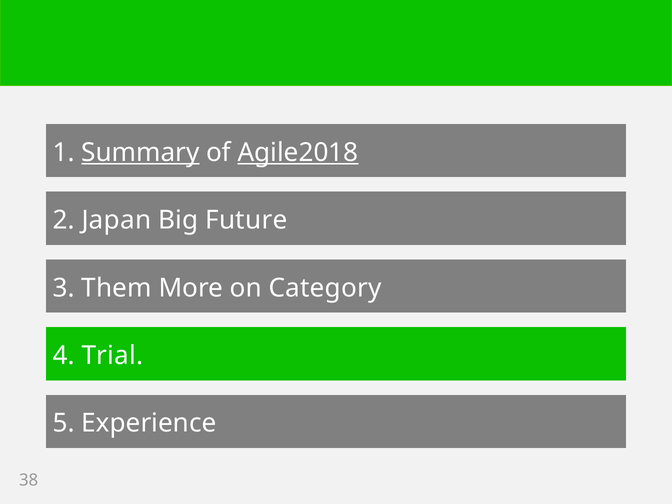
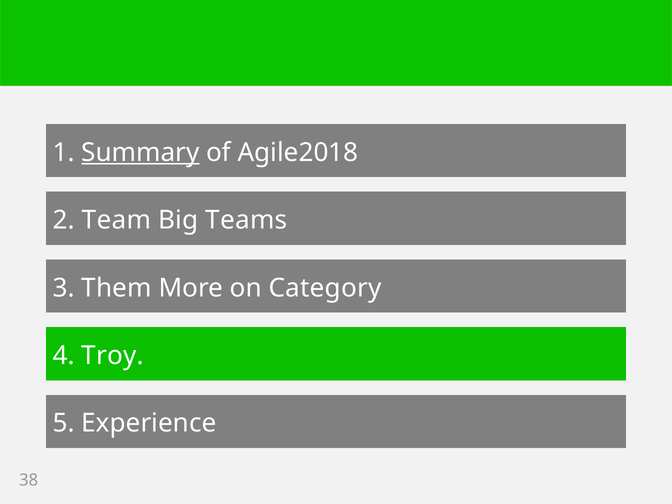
Agile2018 underline: present -> none (298, 152)
Japan: Japan -> Team (116, 220)
Future: Future -> Teams (246, 220)
Trial: Trial -> Troy (113, 356)
